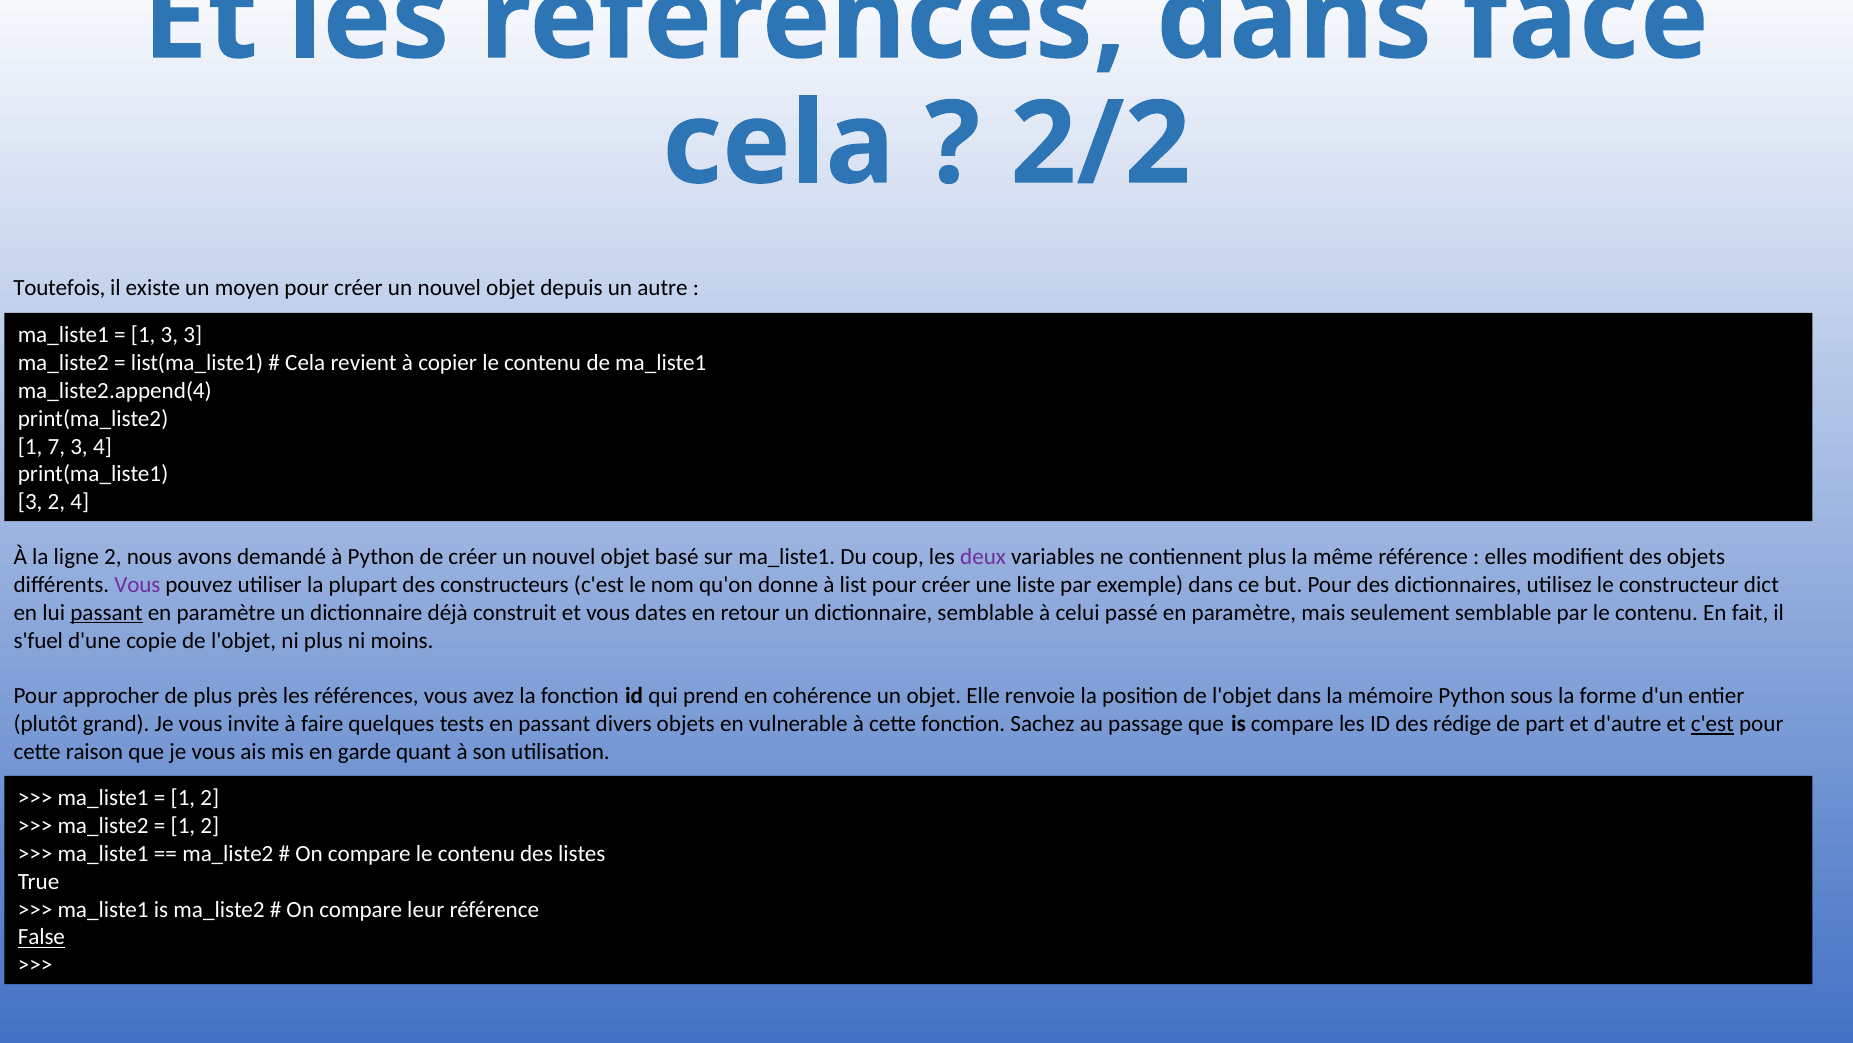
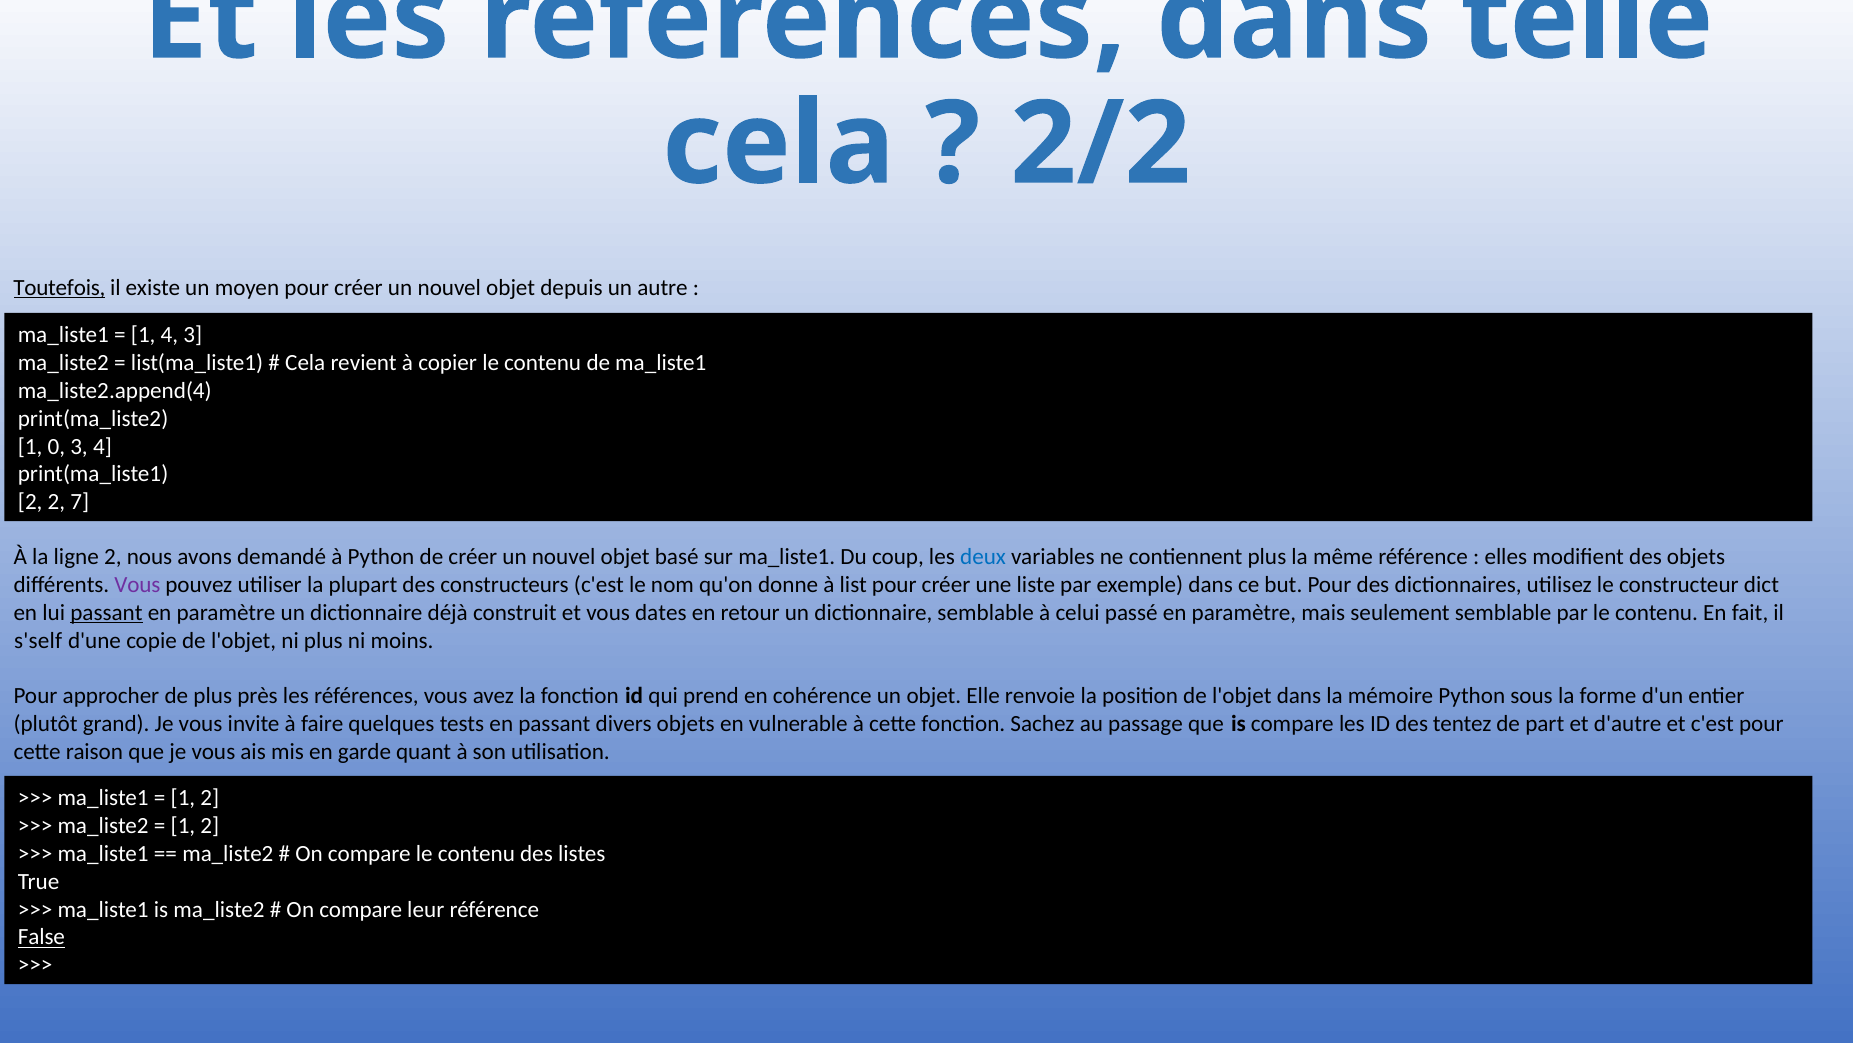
face: face -> telle (1587, 19)
Toutefois underline: none -> present (59, 287)
1 3: 3 -> 4 (169, 335)
7: 7 -> 0 (56, 446)
3: 3 -> 2 (30, 502)
2 4: 4 -> 7 (80, 502)
deux colour: purple -> blue (983, 557)
s'fuel: s'fuel -> s'self (38, 640)
rédige: rédige -> tentez (1462, 724)
c'est underline: present -> none (1712, 724)
